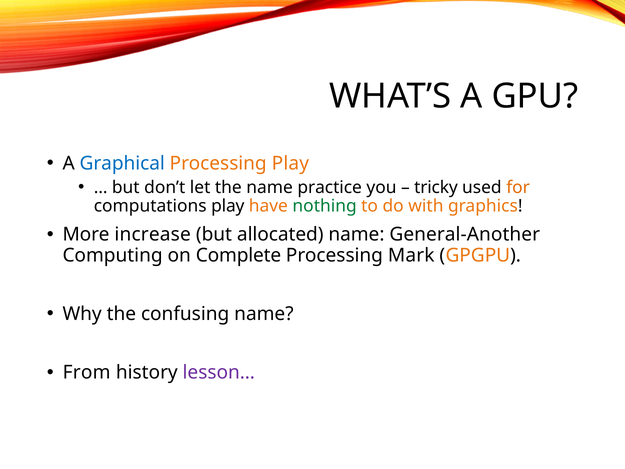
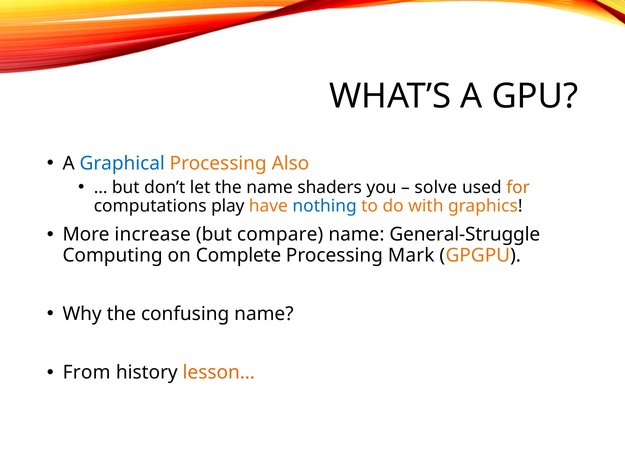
Processing Play: Play -> Also (290, 163)
practice: practice -> shaders (330, 187)
tricky: tricky -> solve (436, 187)
nothing colour: green -> blue (325, 206)
allocated: allocated -> compare (280, 234)
General-Another: General-Another -> General-Struggle (465, 234)
lesson… colour: purple -> orange (219, 372)
